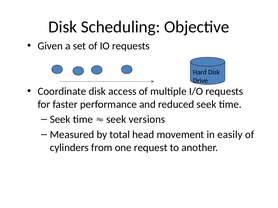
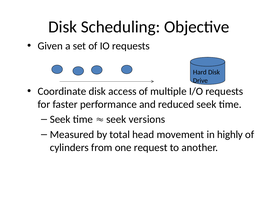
easily: easily -> highly (230, 135)
